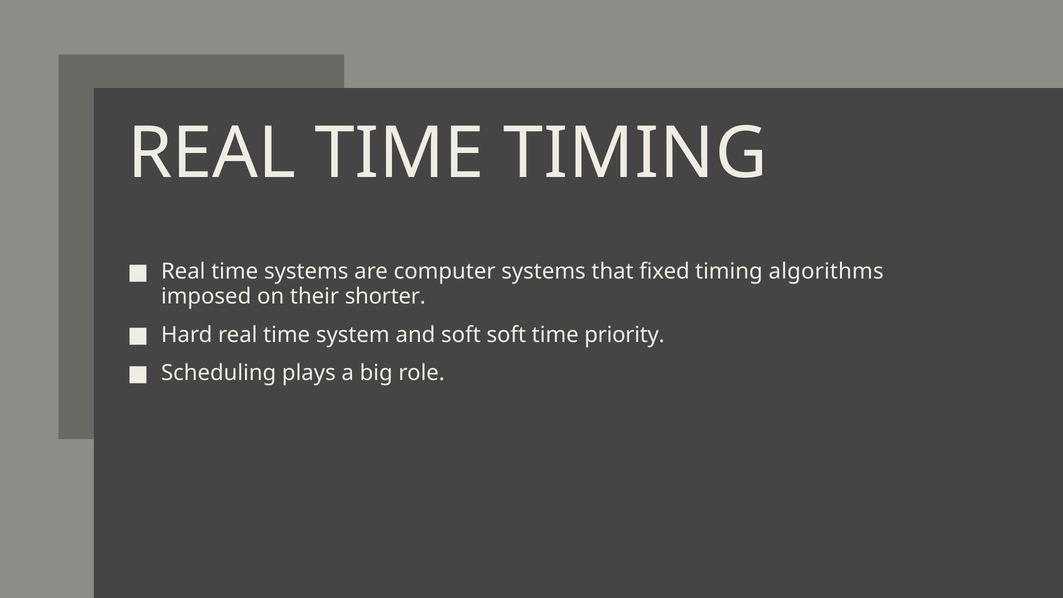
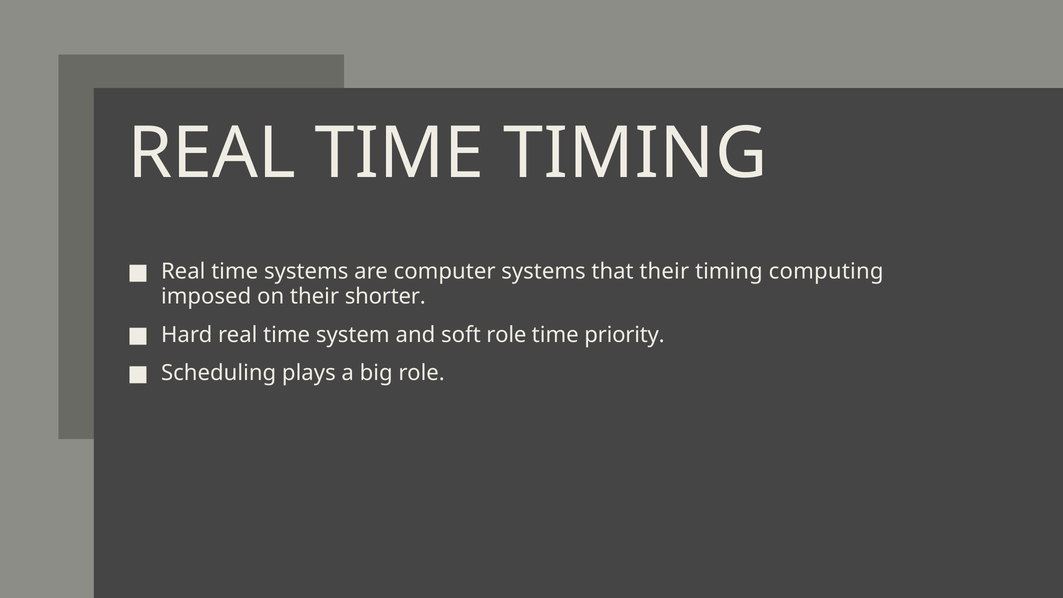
that fixed: fixed -> their (664, 271)
algorithms: algorithms -> computing (826, 271)
soft soft: soft -> role (506, 335)
